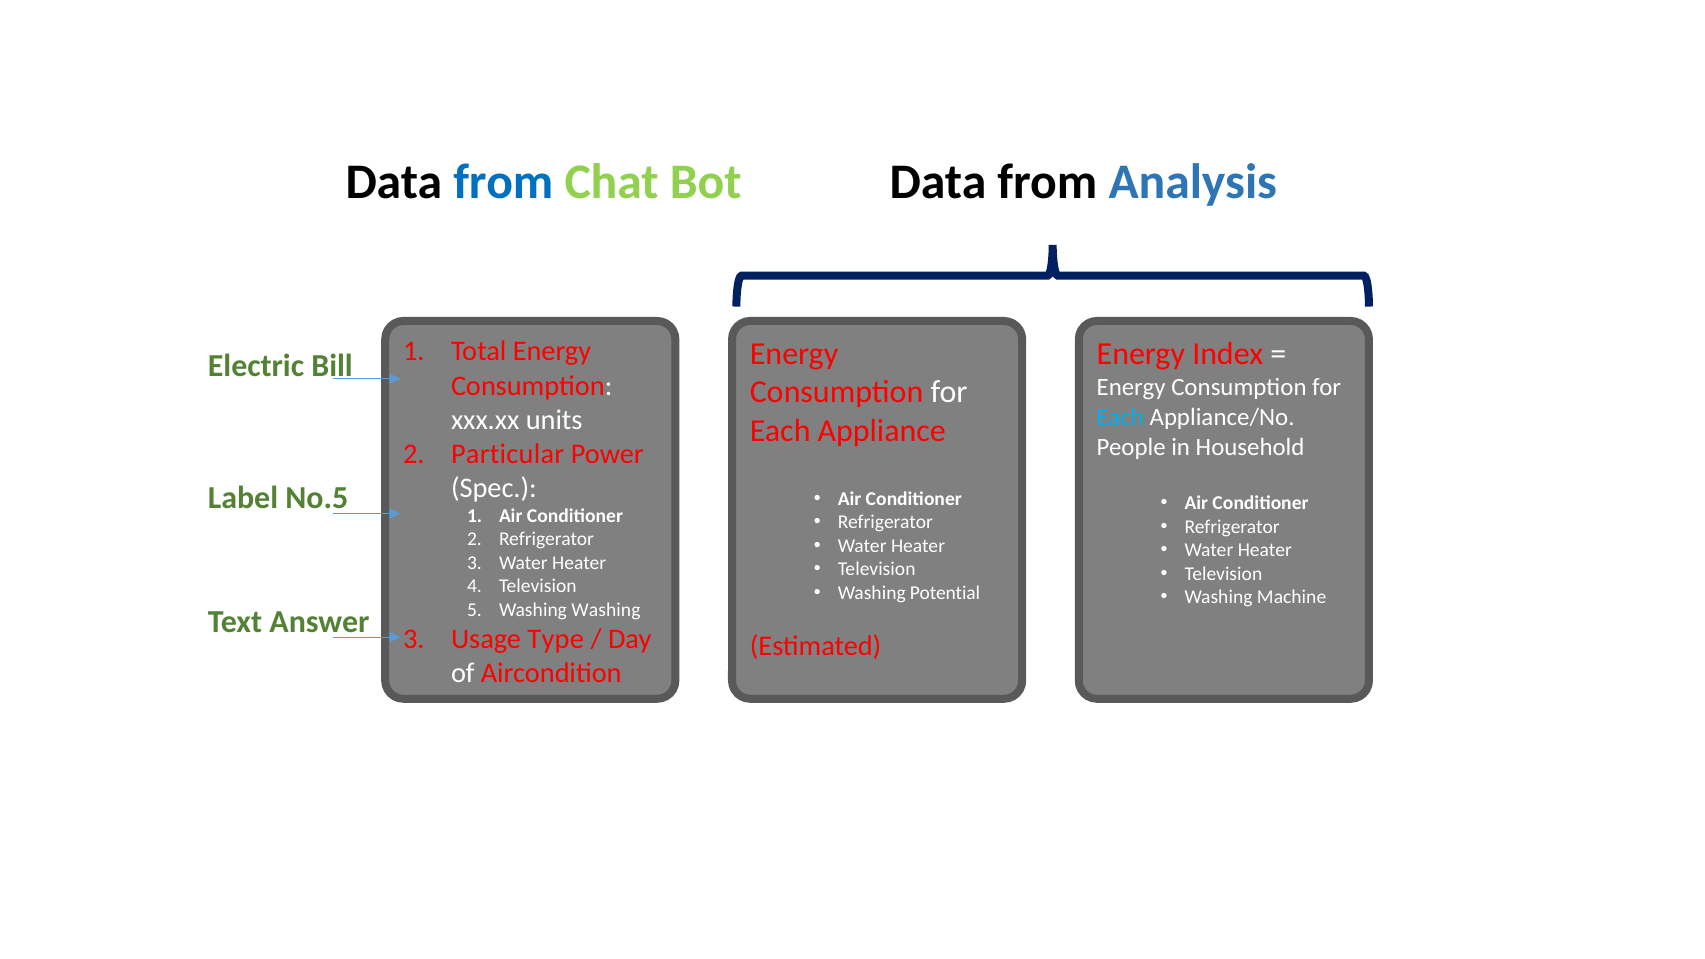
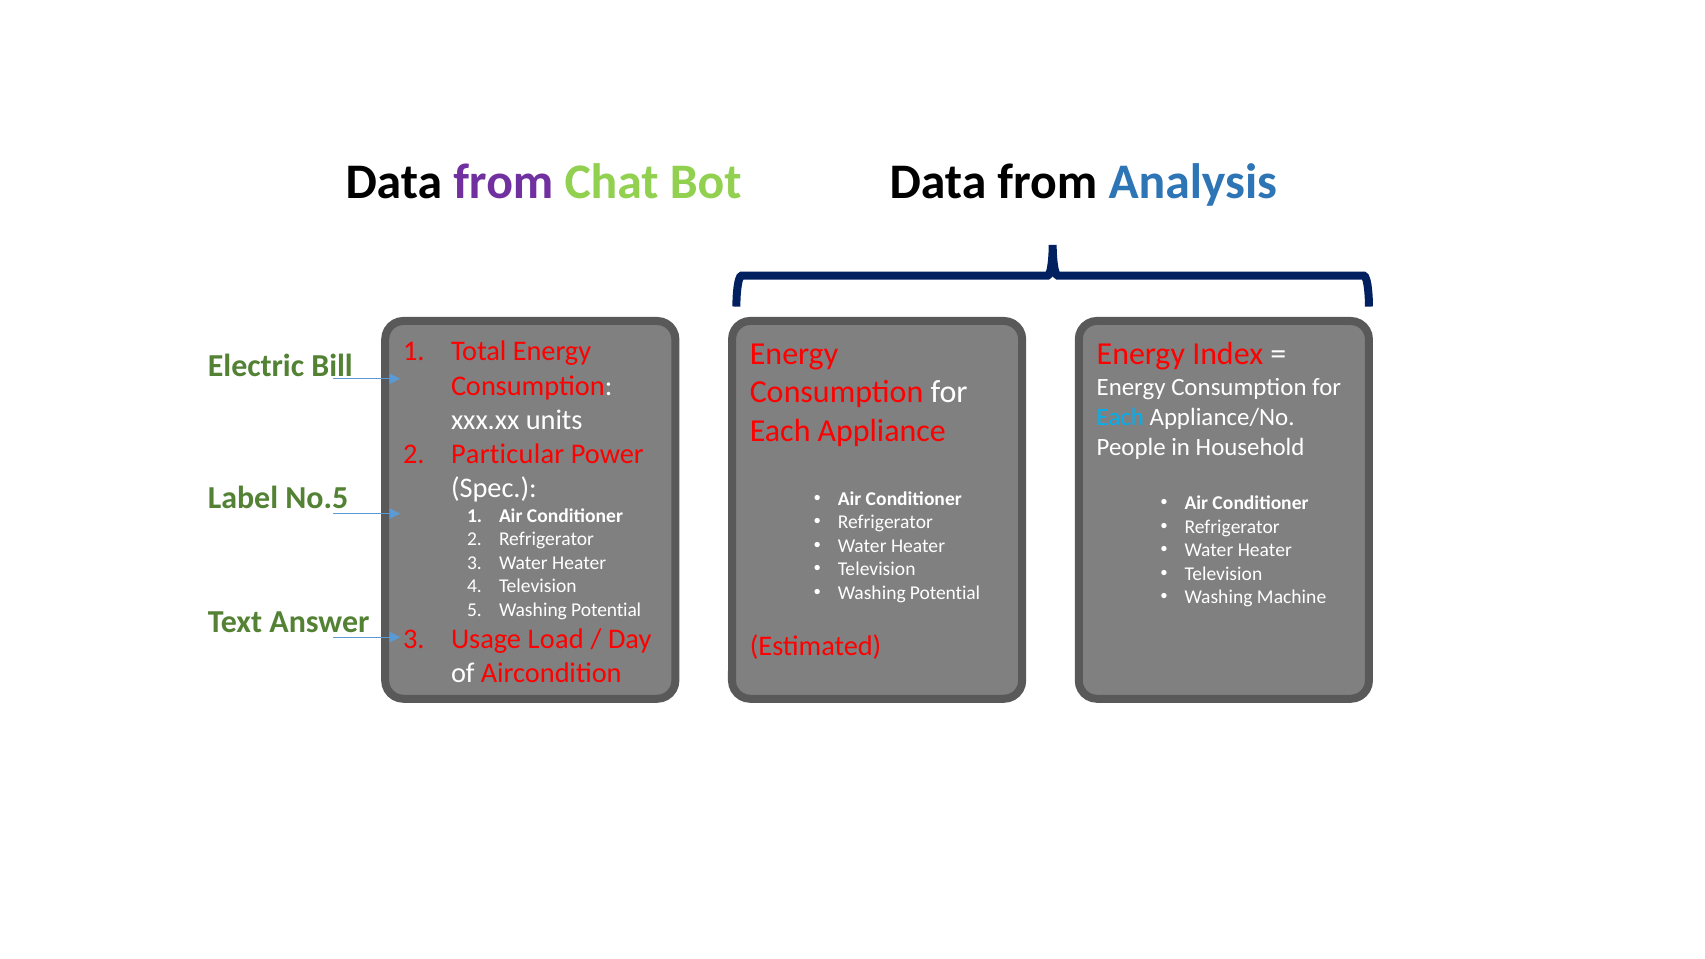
from colour: blue -> purple (503, 182)
Washing: Washing -> Potential (606, 610)
Type: Type -> Load (556, 639)
